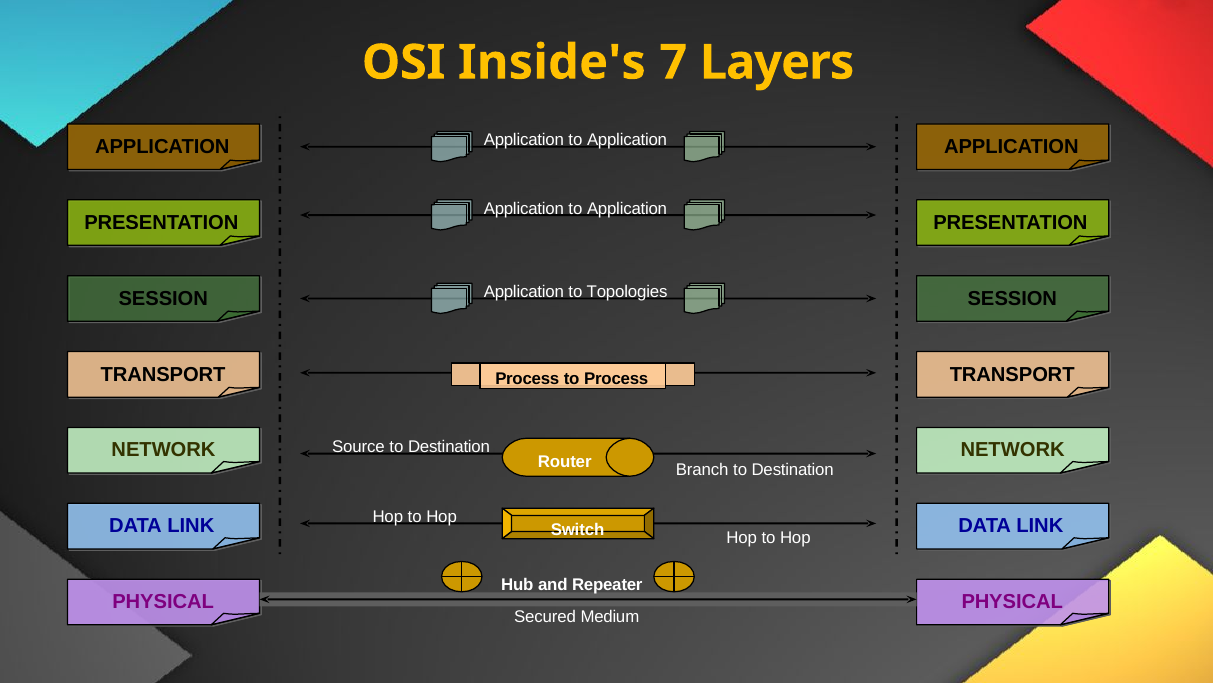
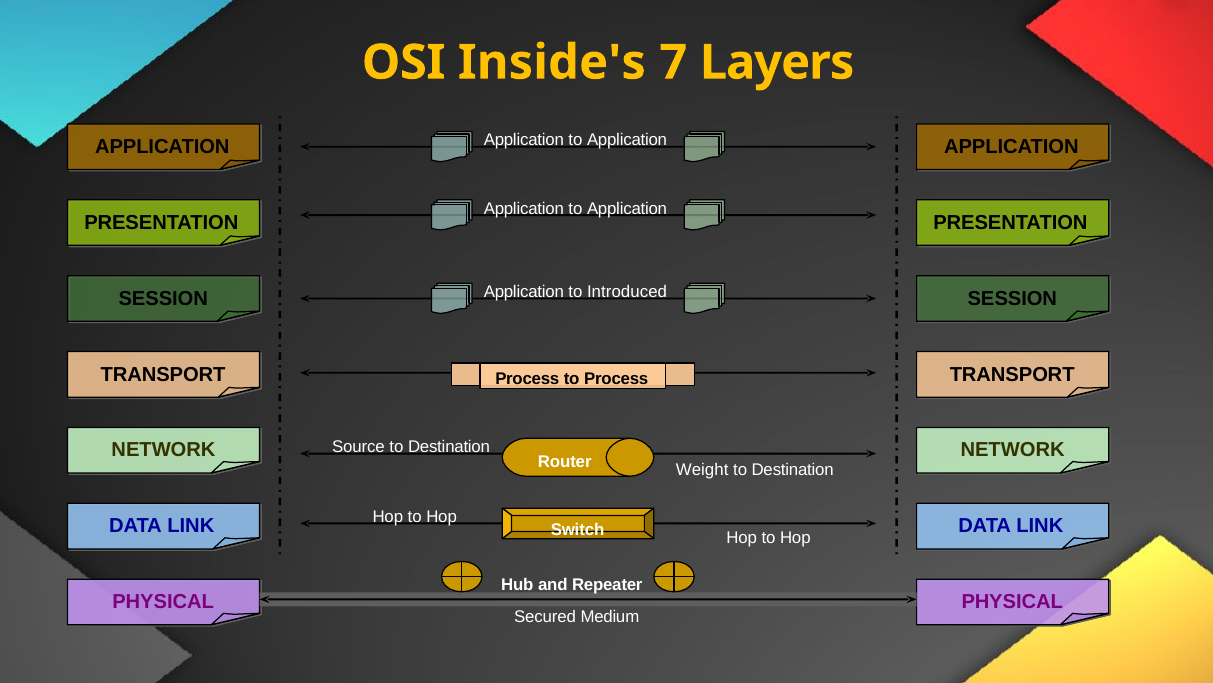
Topologies: Topologies -> Introduced (627, 292)
Branch: Branch -> Weight (702, 469)
